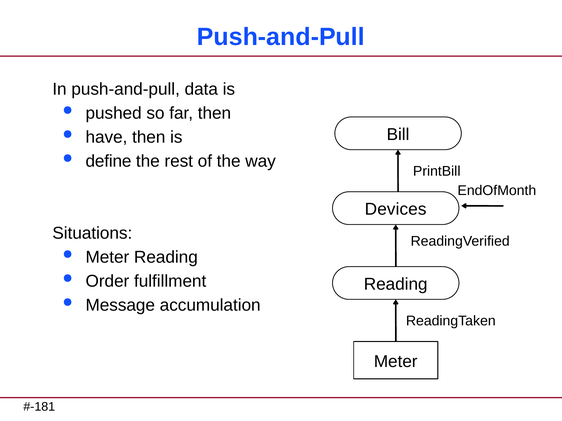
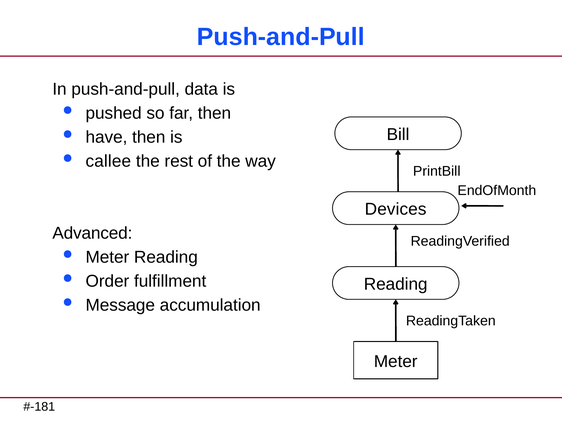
define: define -> callee (108, 161)
Situations: Situations -> Advanced (92, 233)
